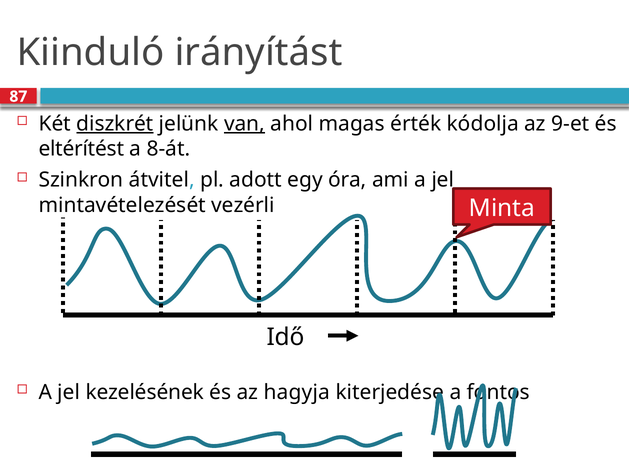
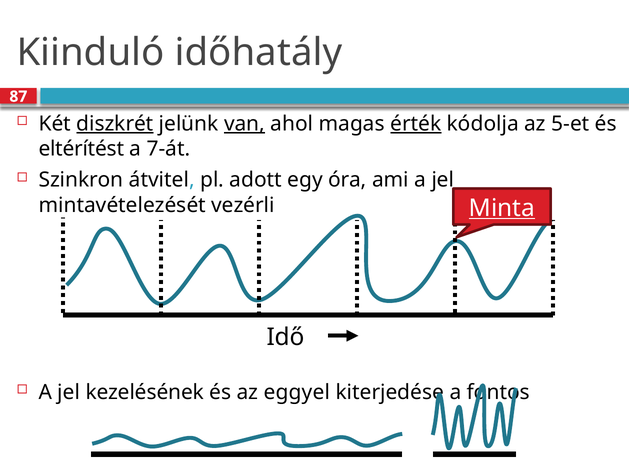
irányítást: irányítást -> időhatály (258, 52)
érték underline: none -> present (416, 124)
9-et: 9-et -> 5-et (570, 124)
8-át: 8-át -> 7-át (168, 149)
Minta underline: none -> present (502, 208)
hagyja: hagyja -> eggyel (297, 393)
